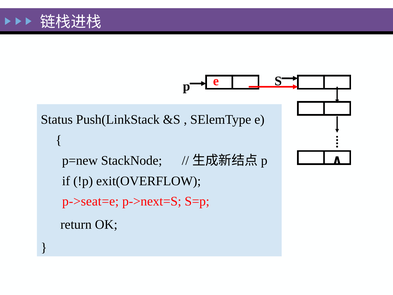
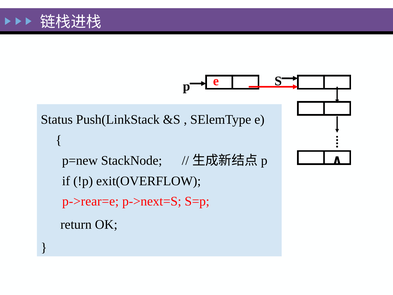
p->seat=e: p->seat=e -> p->rear=e (90, 201)
